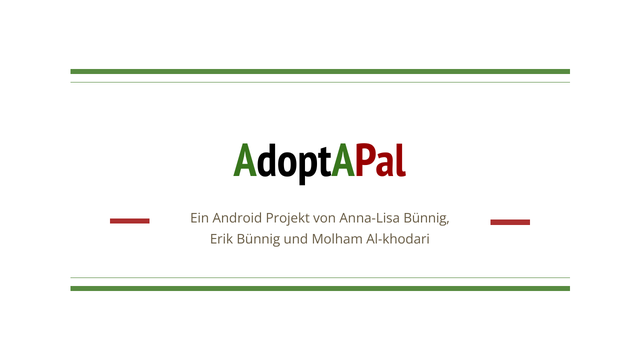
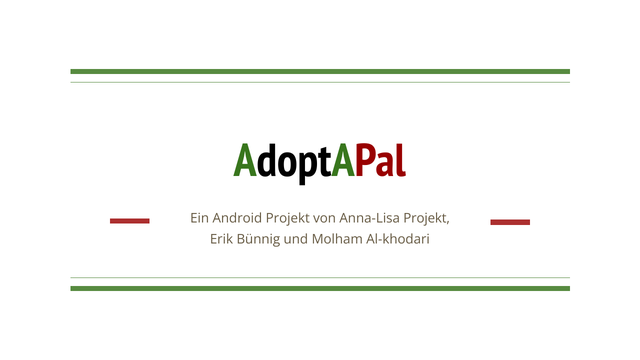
Anna-Lisa Bünnig: Bünnig -> Projekt (427, 218)
